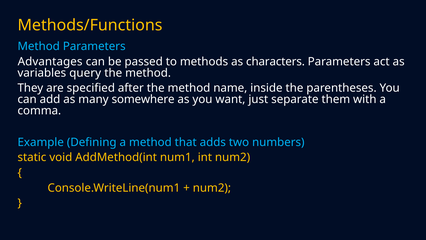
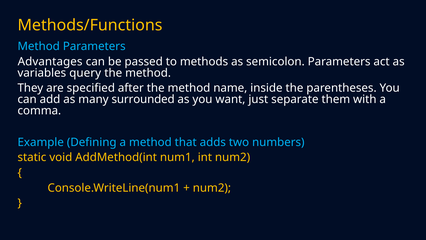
characters: characters -> semicolon (275, 62)
somewhere: somewhere -> surrounded (143, 99)
